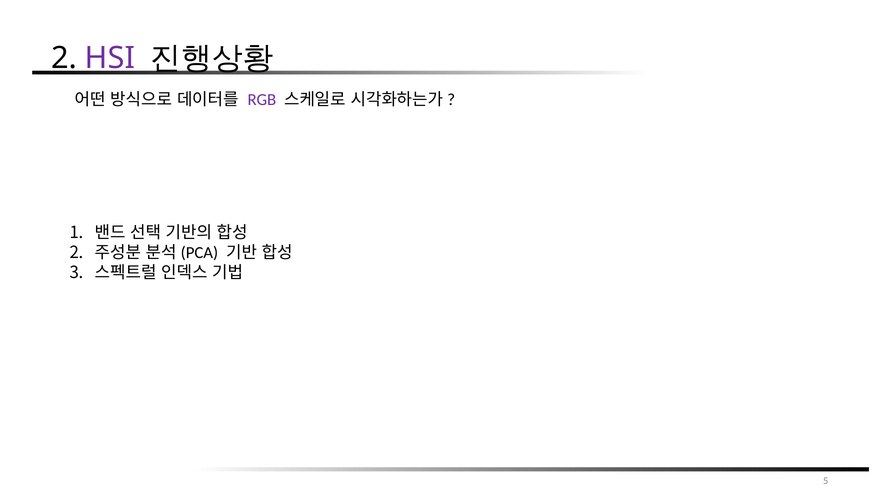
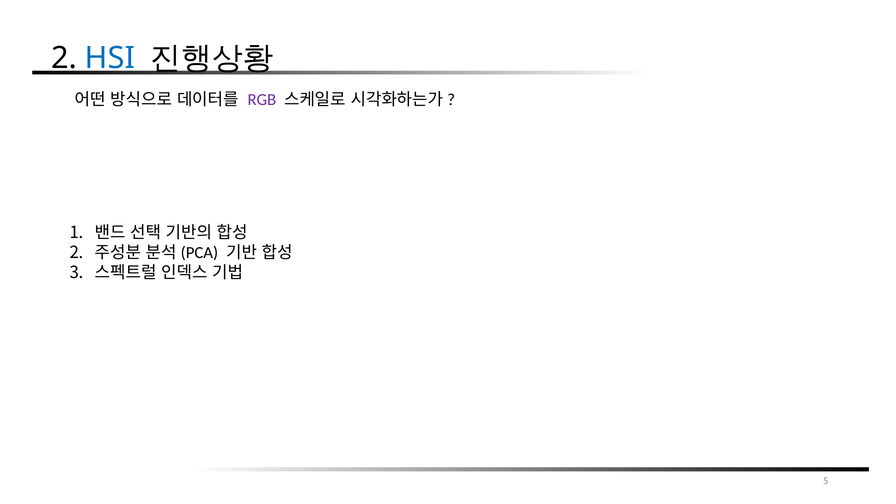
HSI colour: purple -> blue (110, 58)
